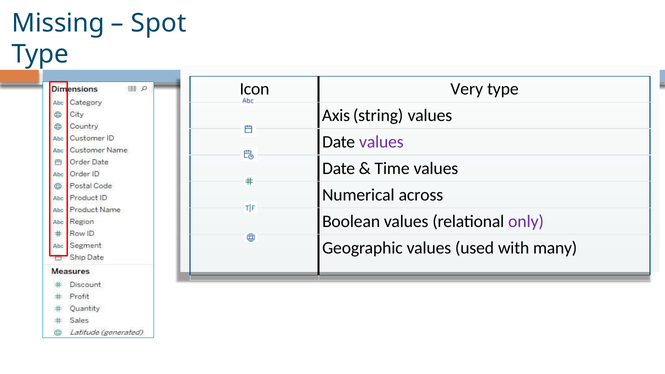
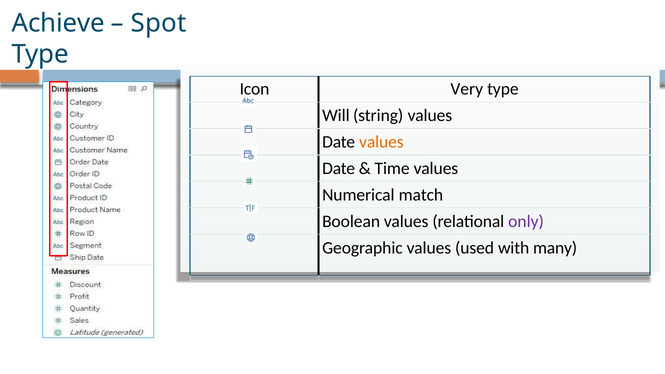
Missing: Missing -> Achieve (58, 23)
Axis: Axis -> Will (336, 116)
values colour: purple -> orange (381, 142)
across: across -> match (421, 195)
